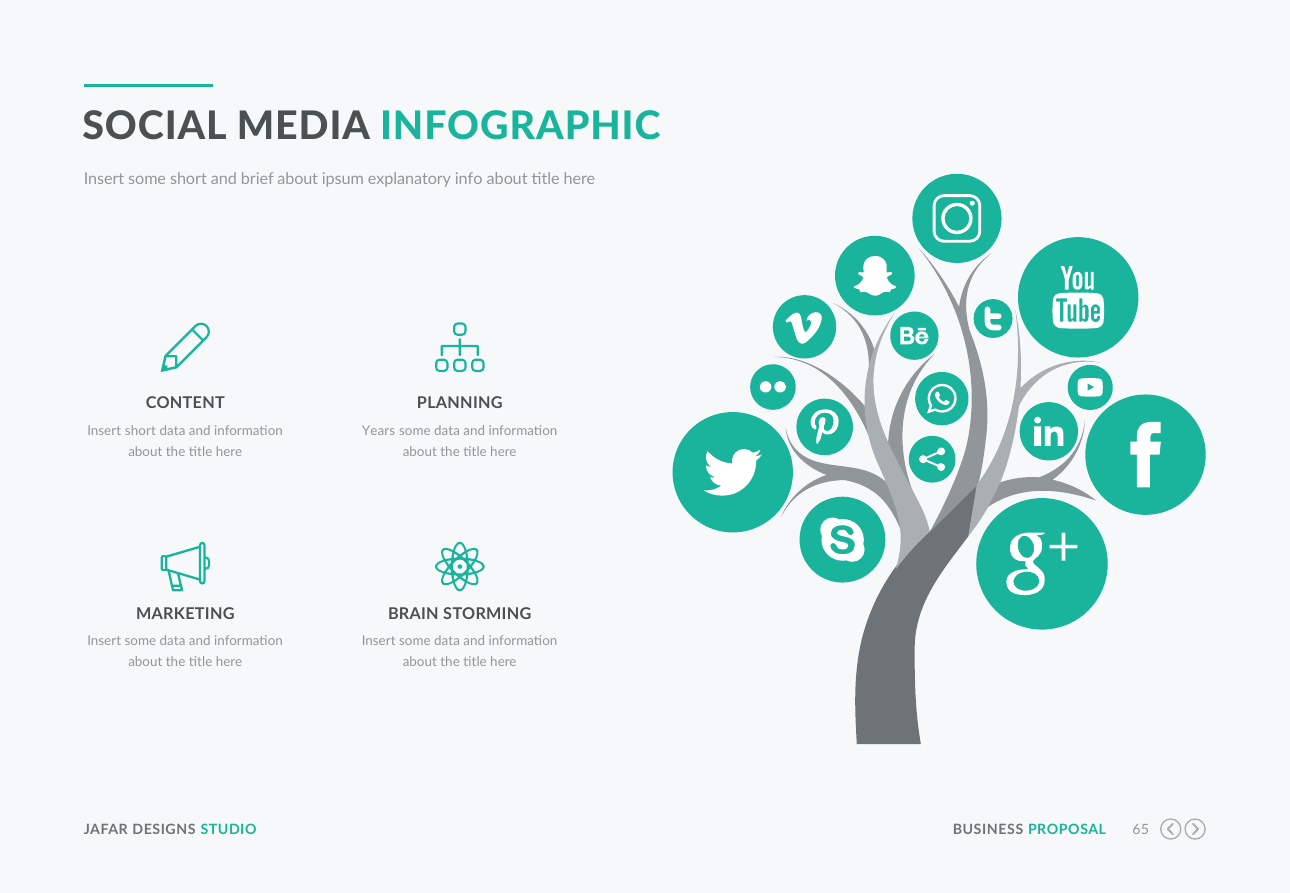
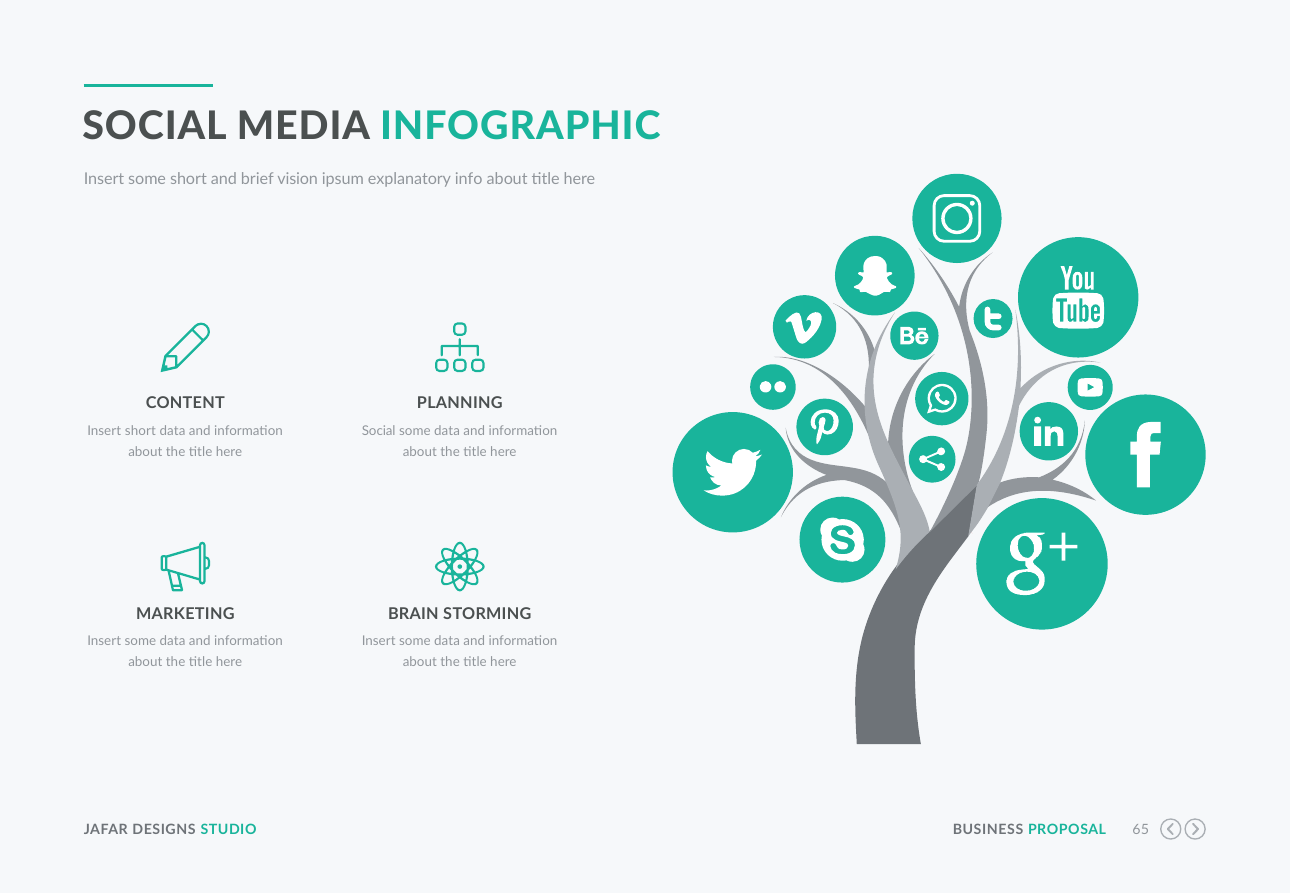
brief about: about -> vision (298, 179)
Years: Years -> Social (379, 431)
